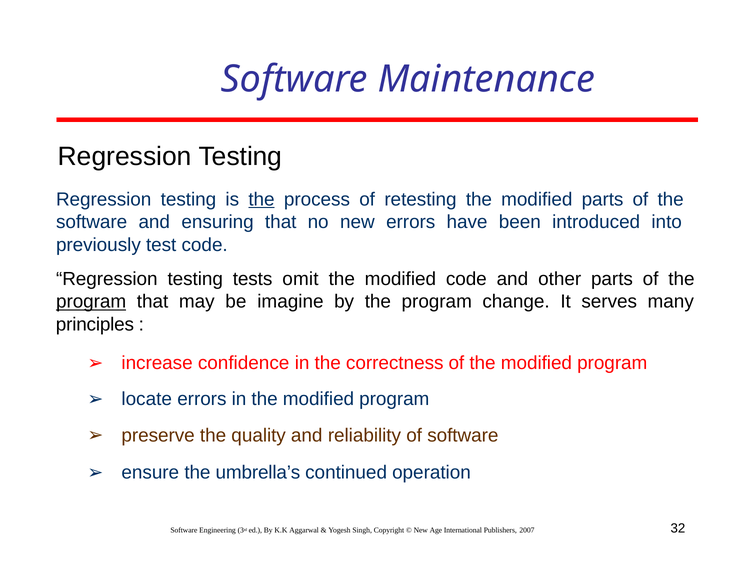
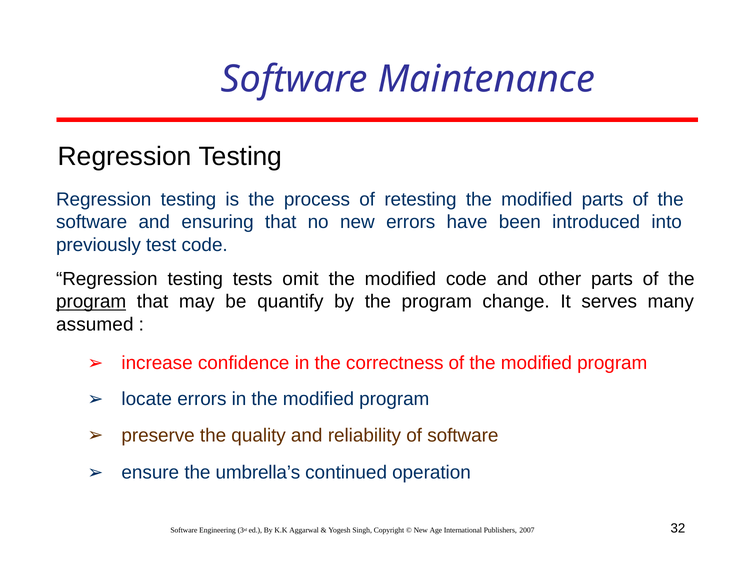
the underline: present -> none (262, 199)
imagine: imagine -> quantify (290, 302)
principles: principles -> assumed (95, 324)
